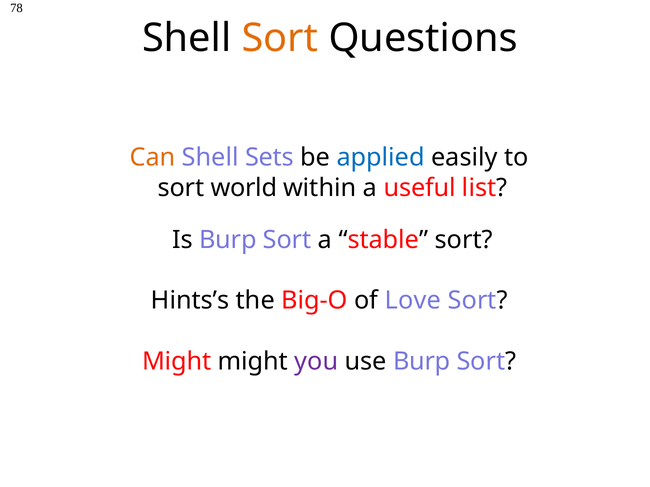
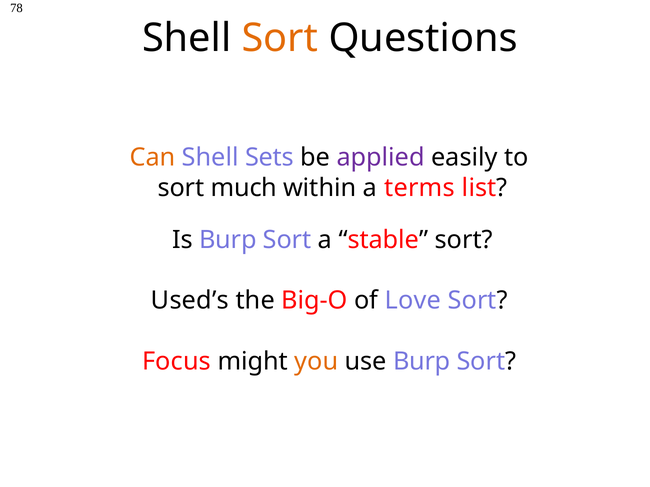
applied colour: blue -> purple (381, 158)
world: world -> much (244, 188)
useful: useful -> terms (419, 188)
Hints’s: Hints’s -> Used’s (190, 301)
Might: Might -> Focus (177, 362)
you colour: purple -> orange (316, 362)
